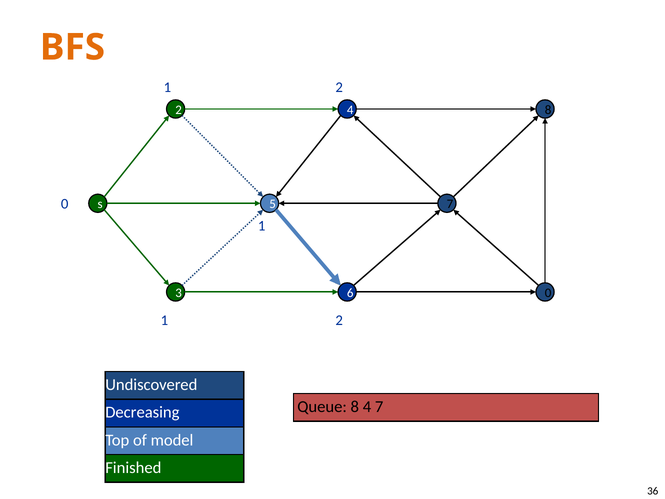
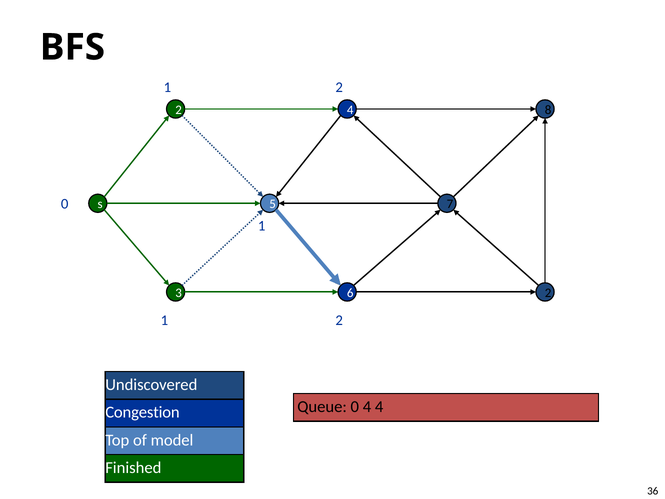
BFS colour: orange -> black (72, 47)
6 0: 0 -> 2 (548, 293)
Queue 8: 8 -> 0 (355, 407)
7: 7 -> 4 (379, 407)
Decreasing: Decreasing -> Congestion (142, 412)
